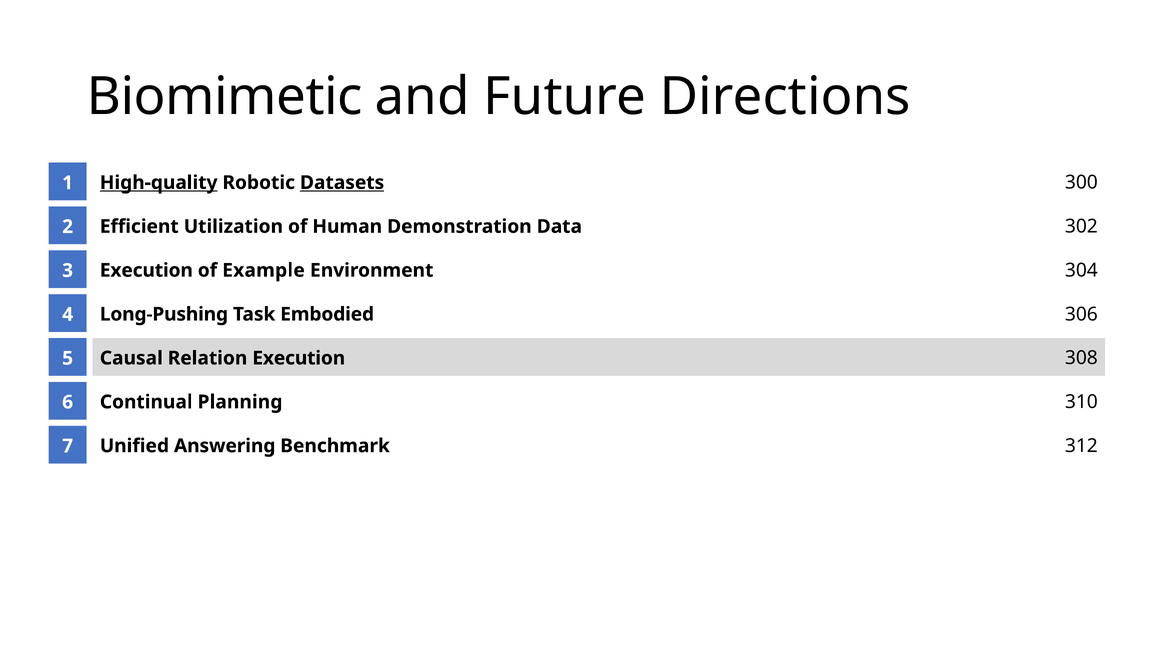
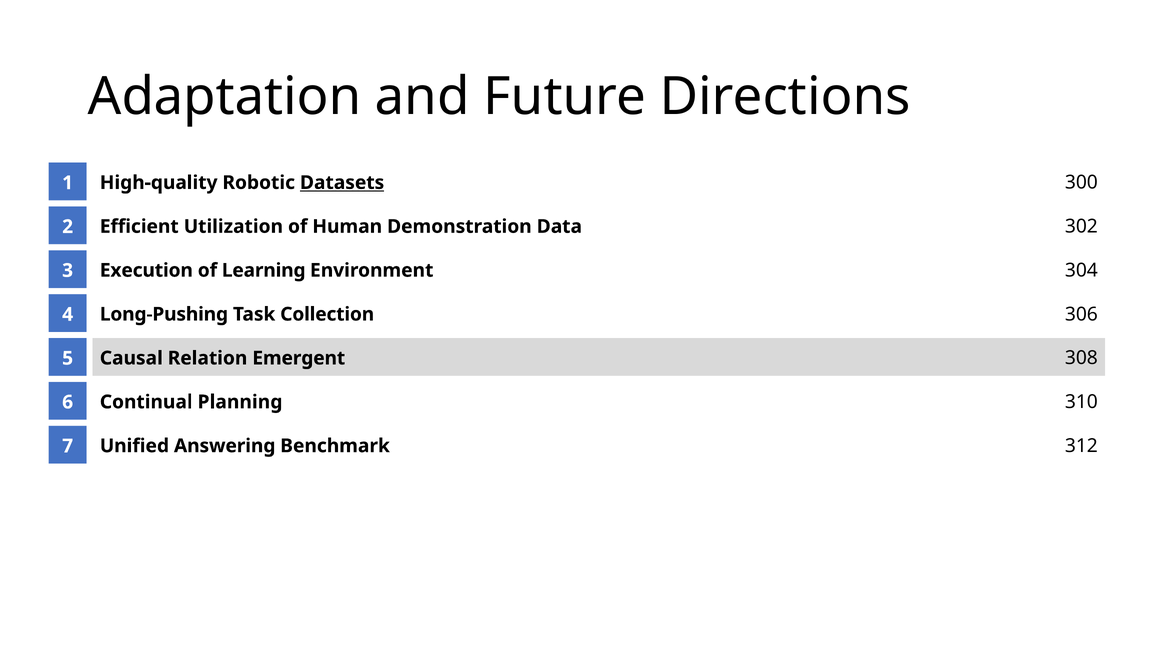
Biomimetic: Biomimetic -> Adaptation (225, 97)
High-quality underline: present -> none (159, 183)
Example: Example -> Learning (264, 270)
Embodied: Embodied -> Collection (327, 314)
Relation Execution: Execution -> Emergent (299, 358)
